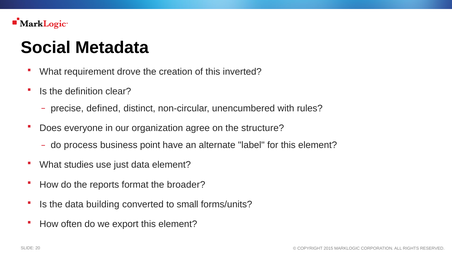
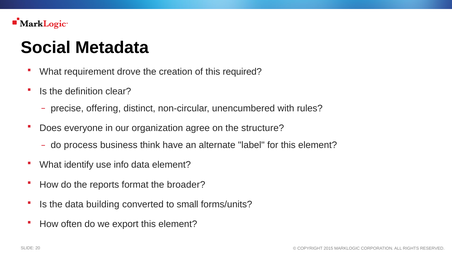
inverted: inverted -> required (242, 72)
defined: defined -> offering (104, 109)
point: point -> think (150, 145)
studies: studies -> identify (79, 165)
just: just -> info (121, 165)
